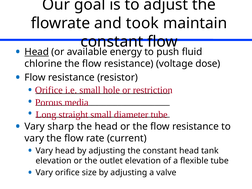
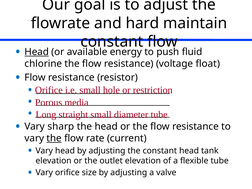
took: took -> hard (142, 23)
dose: dose -> float (208, 64)
the underline: none -> present (54, 138)
